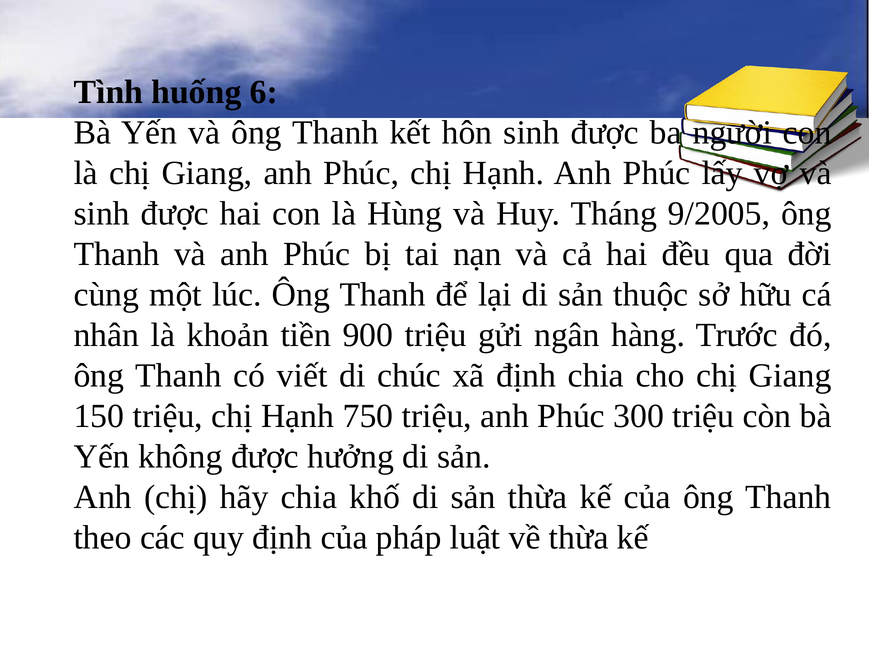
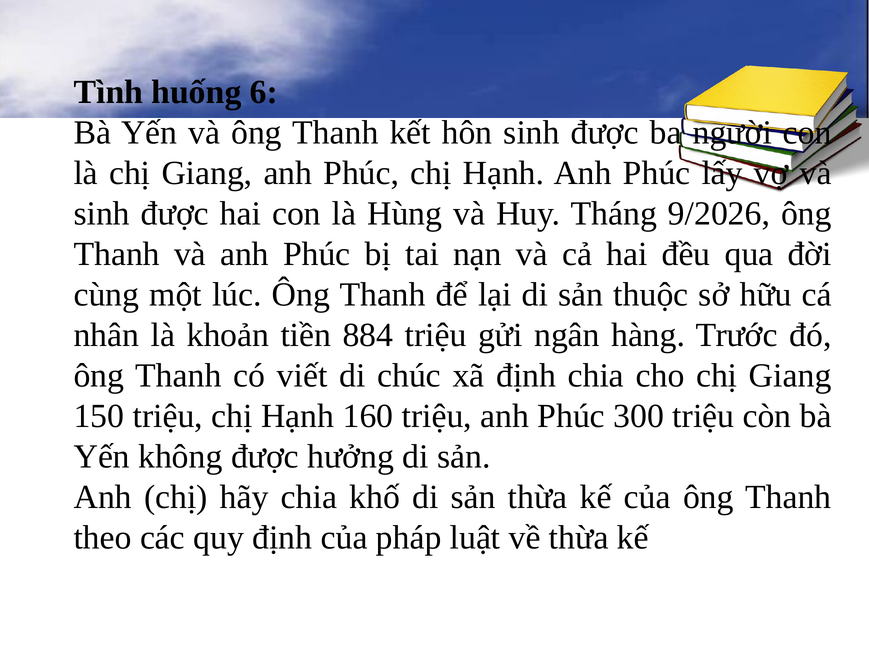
9/2005: 9/2005 -> 9/2026 (719, 214)
900: 900 -> 884 (368, 336)
750: 750 -> 160 (368, 417)
